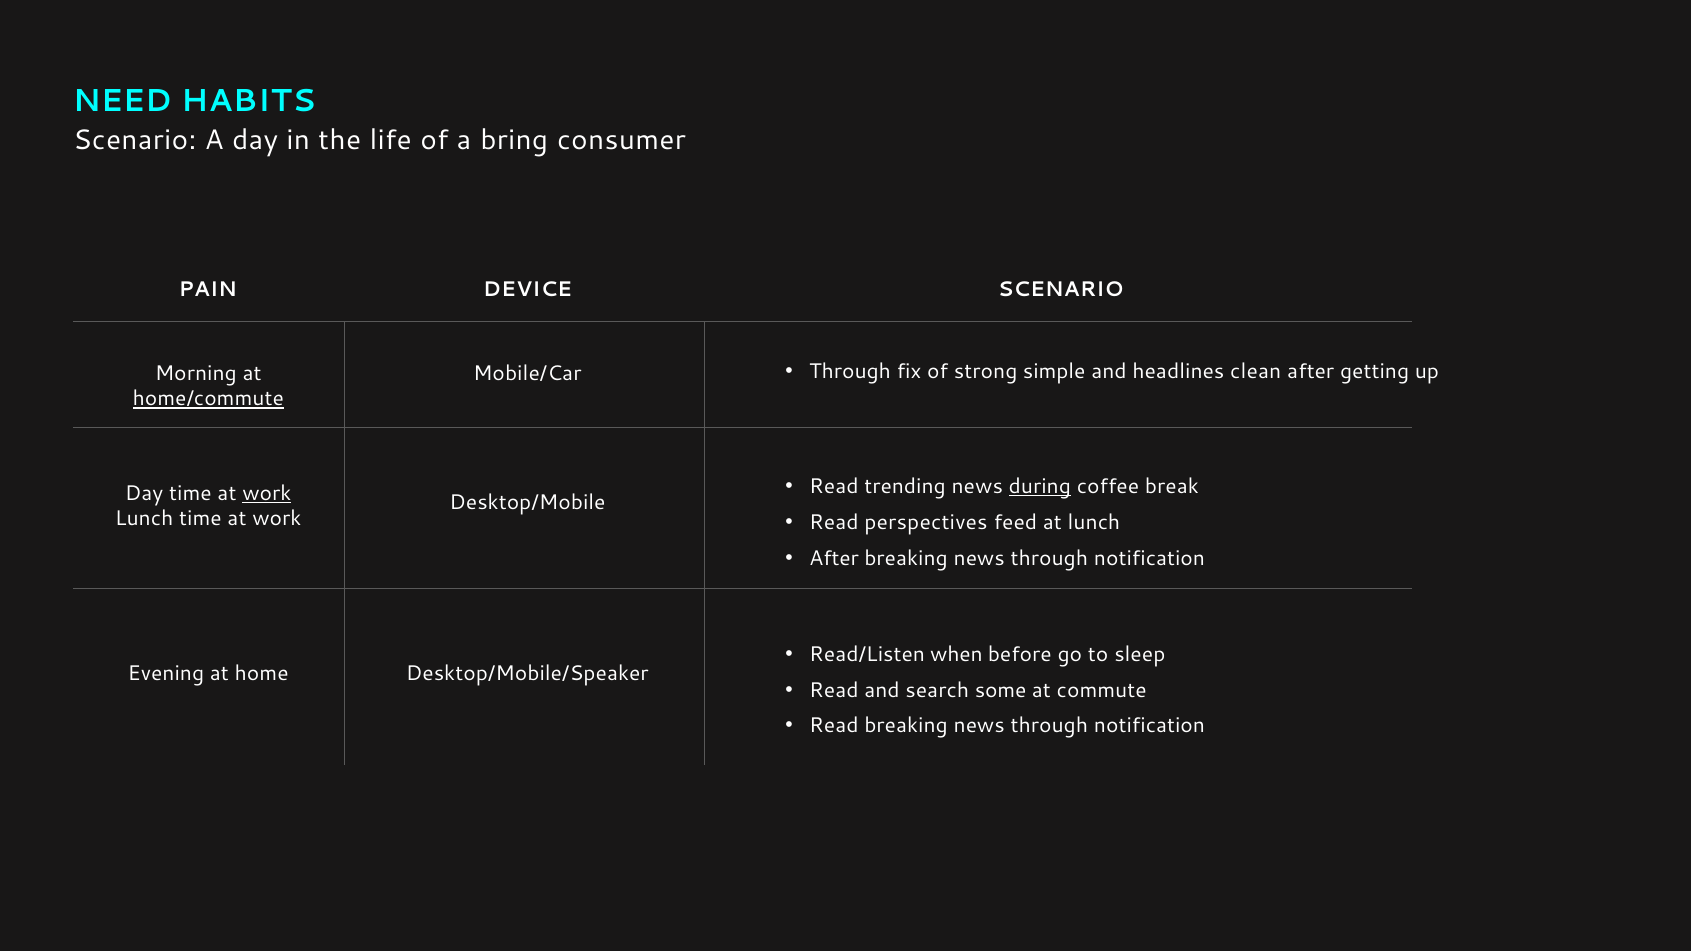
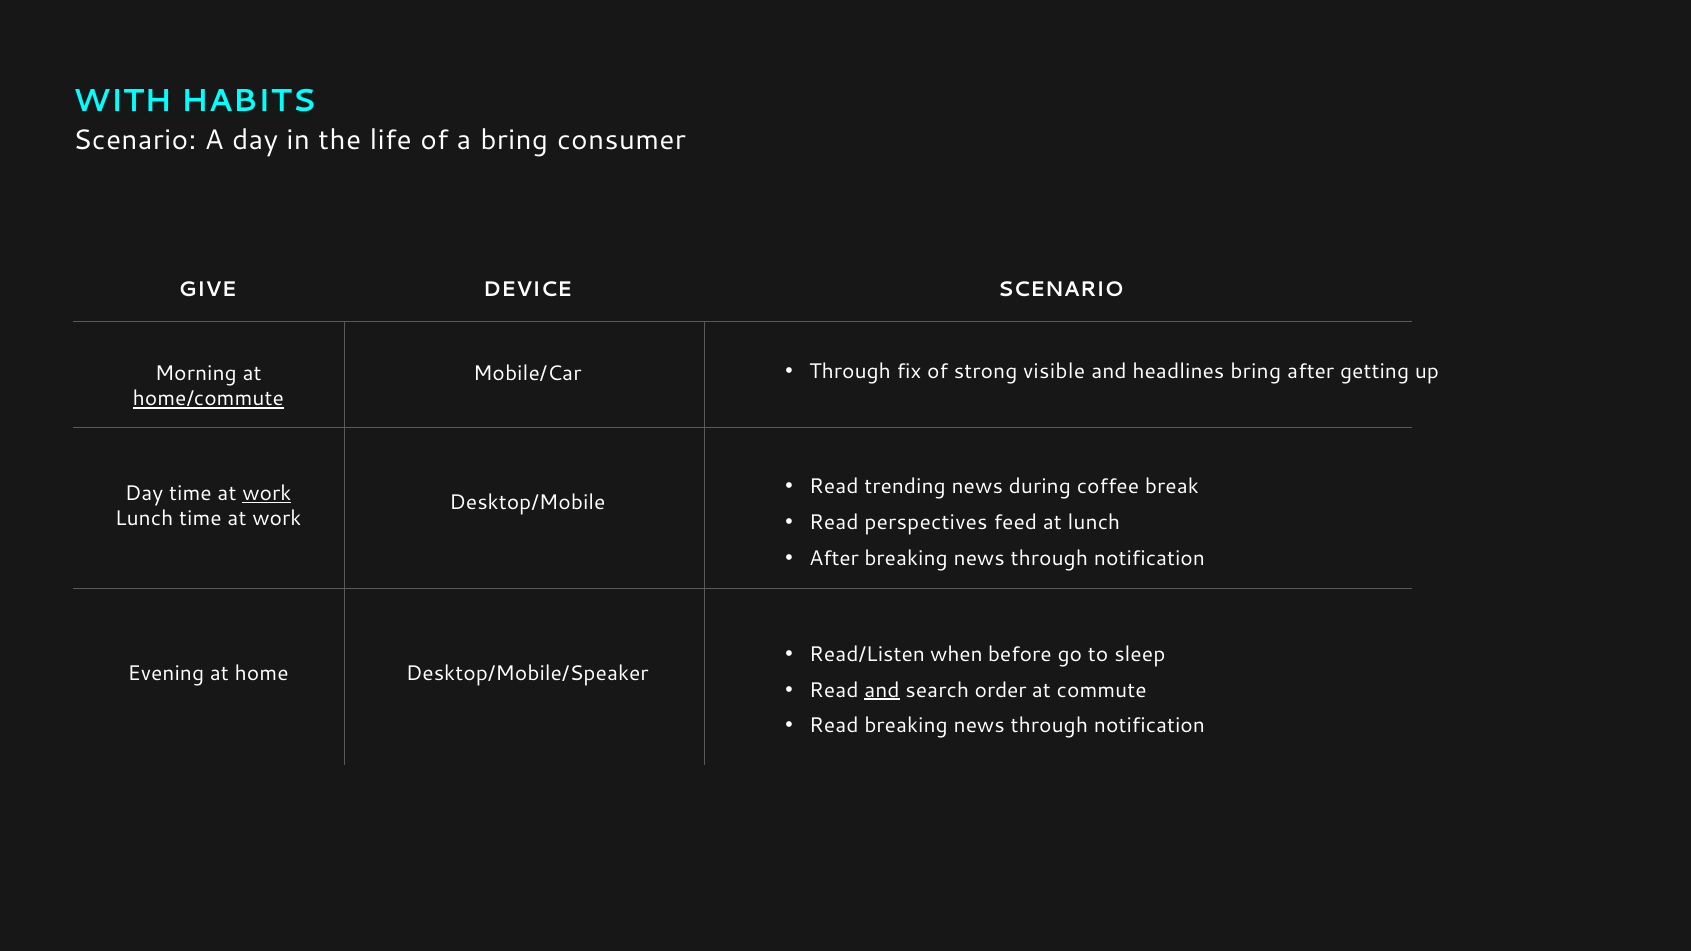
NEED: NEED -> WITH (122, 101)
PAIN: PAIN -> GIVE (208, 290)
simple: simple -> visible (1054, 372)
headlines clean: clean -> bring (1256, 372)
during underline: present -> none (1040, 487)
and underline: none -> present (882, 690)
some: some -> order (1001, 690)
